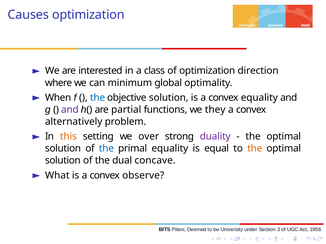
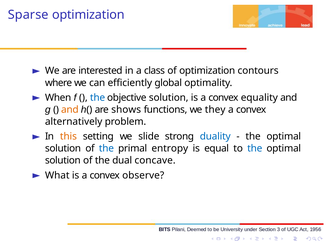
Causes: Causes -> Sparse (28, 15)
direction: direction -> contours (258, 71)
minimum: minimum -> efficiently (130, 83)
and colour: purple -> orange (70, 110)
partial: partial -> shows (126, 110)
over: over -> slide (149, 137)
duality colour: purple -> blue (215, 137)
primal equality: equality -> entropy (170, 149)
the colour: orange -> blue (255, 149)
